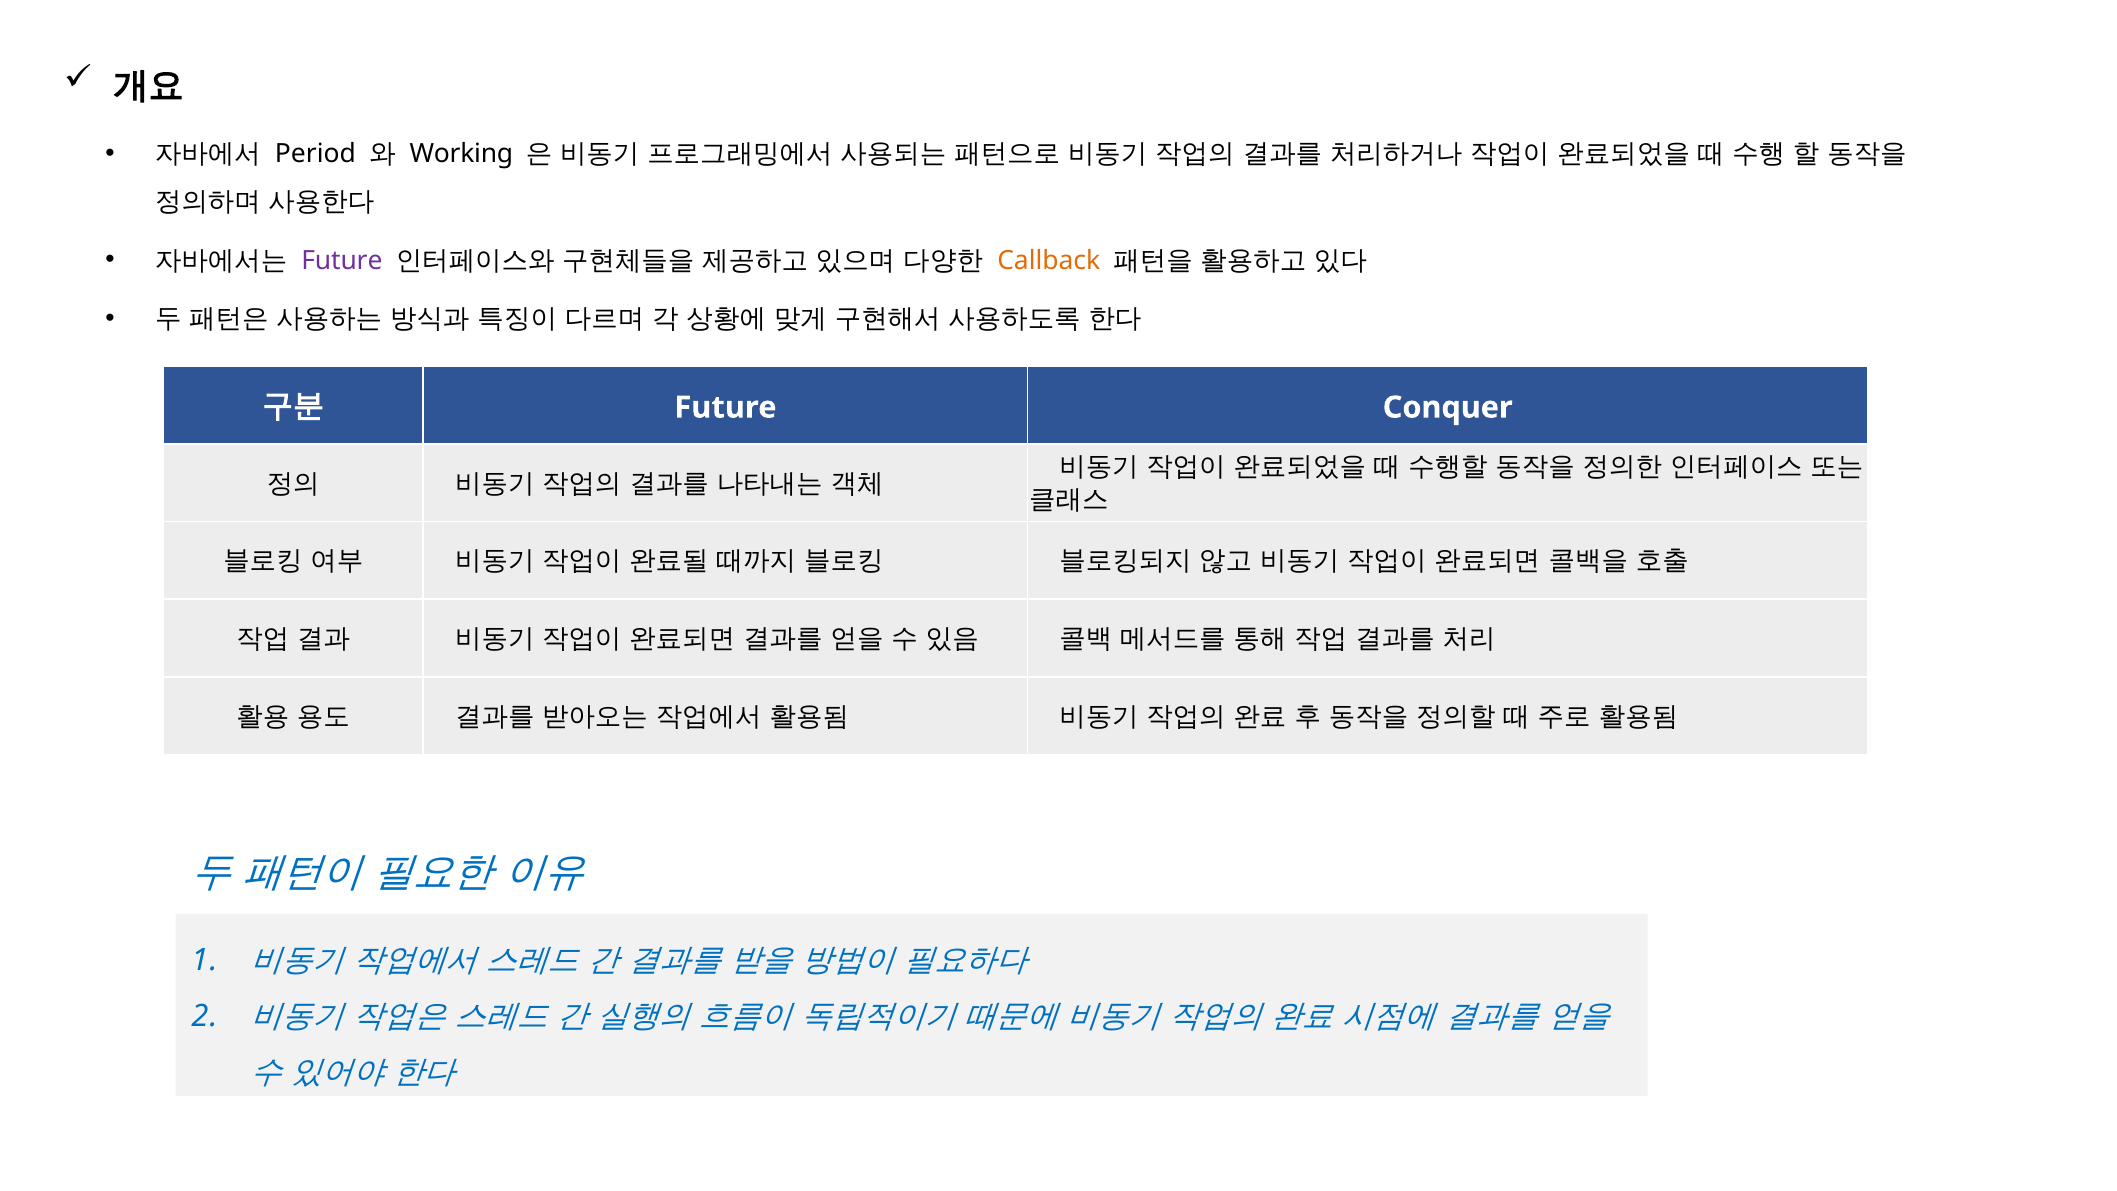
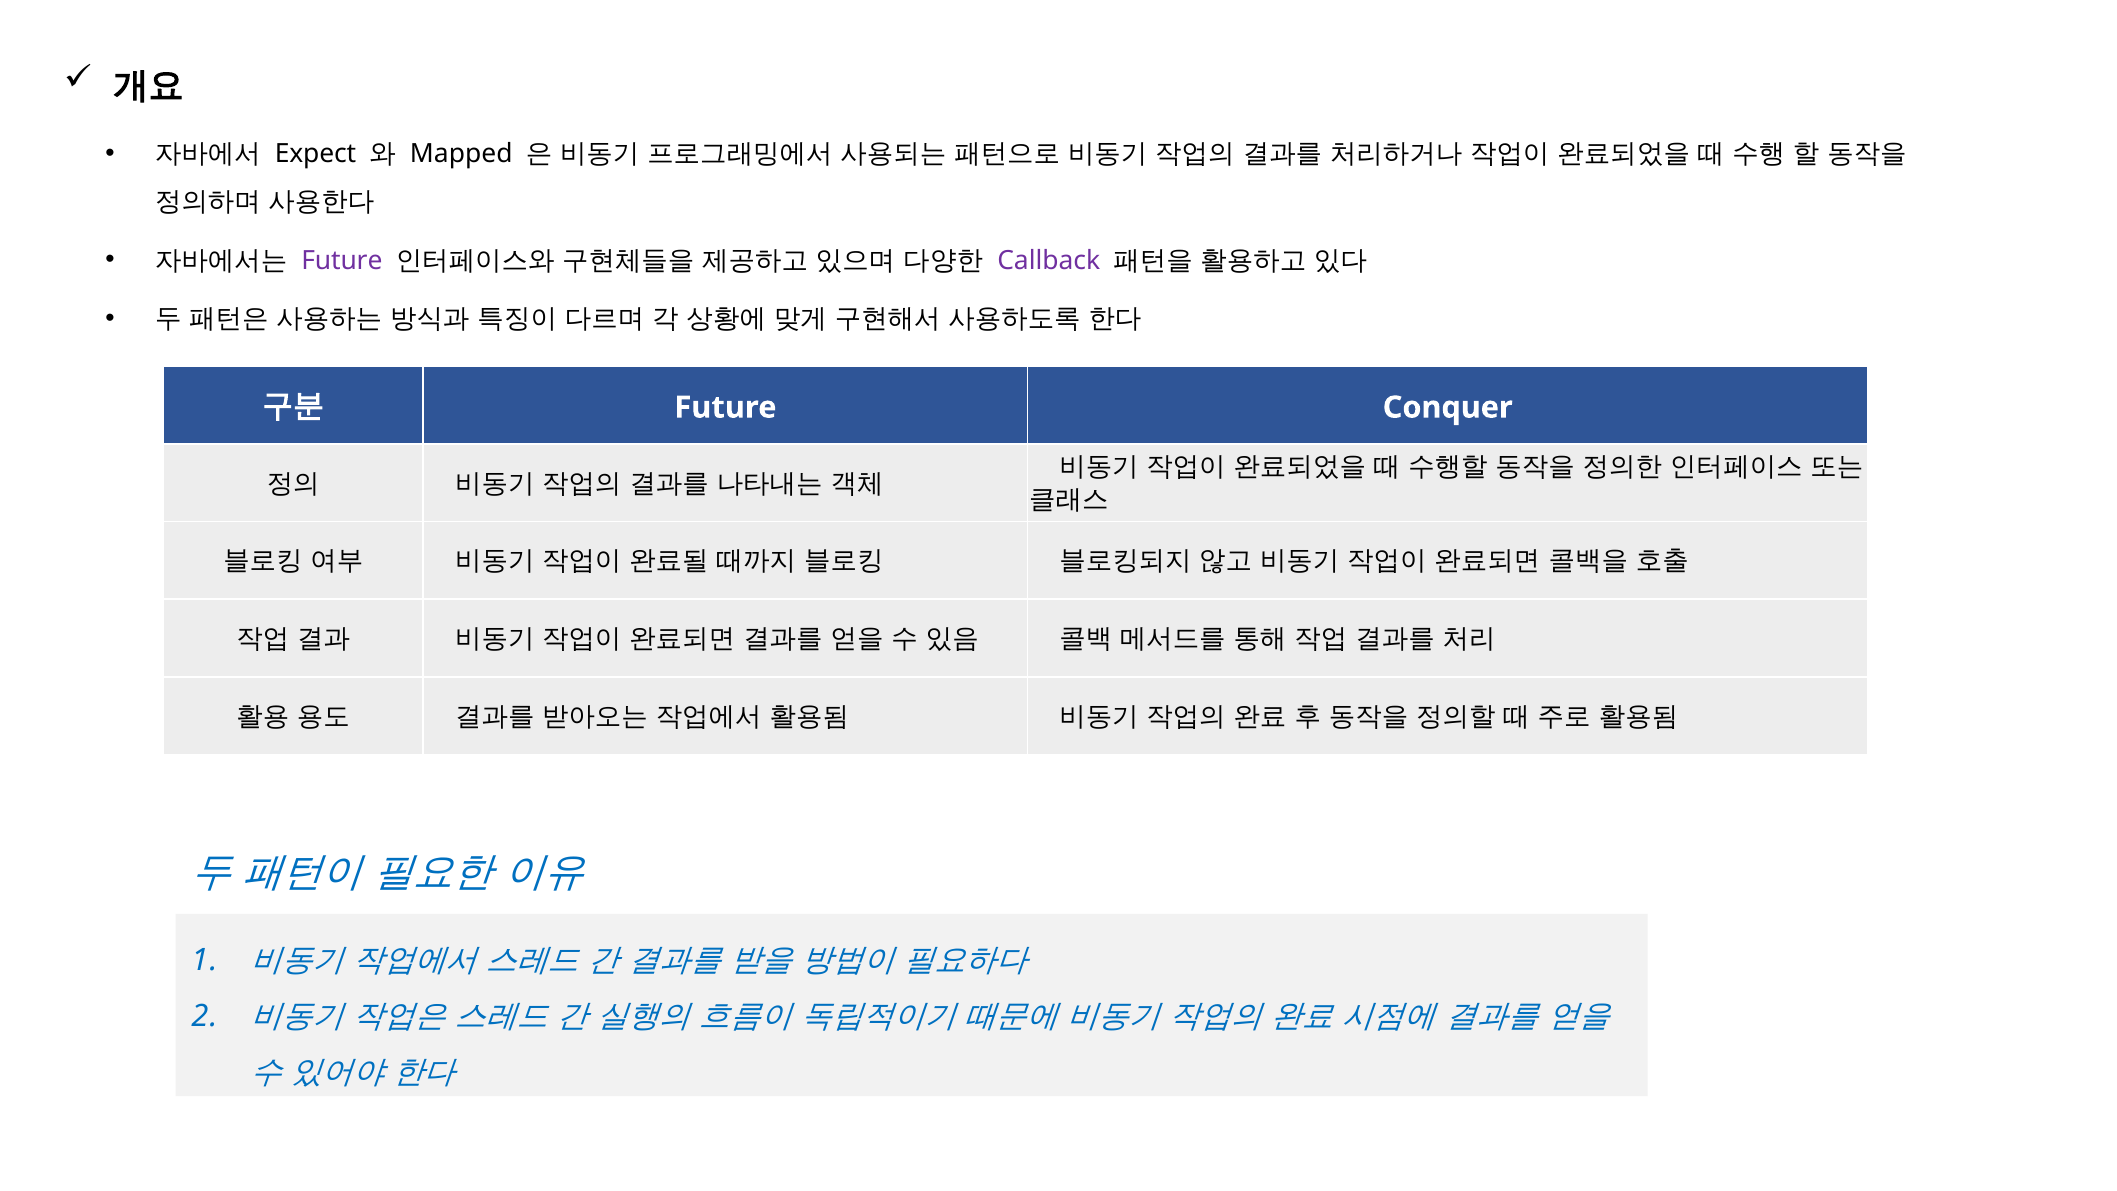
Period: Period -> Expect (315, 154)
Working: Working -> Mapped (461, 154)
Callback colour: orange -> purple (1049, 260)
